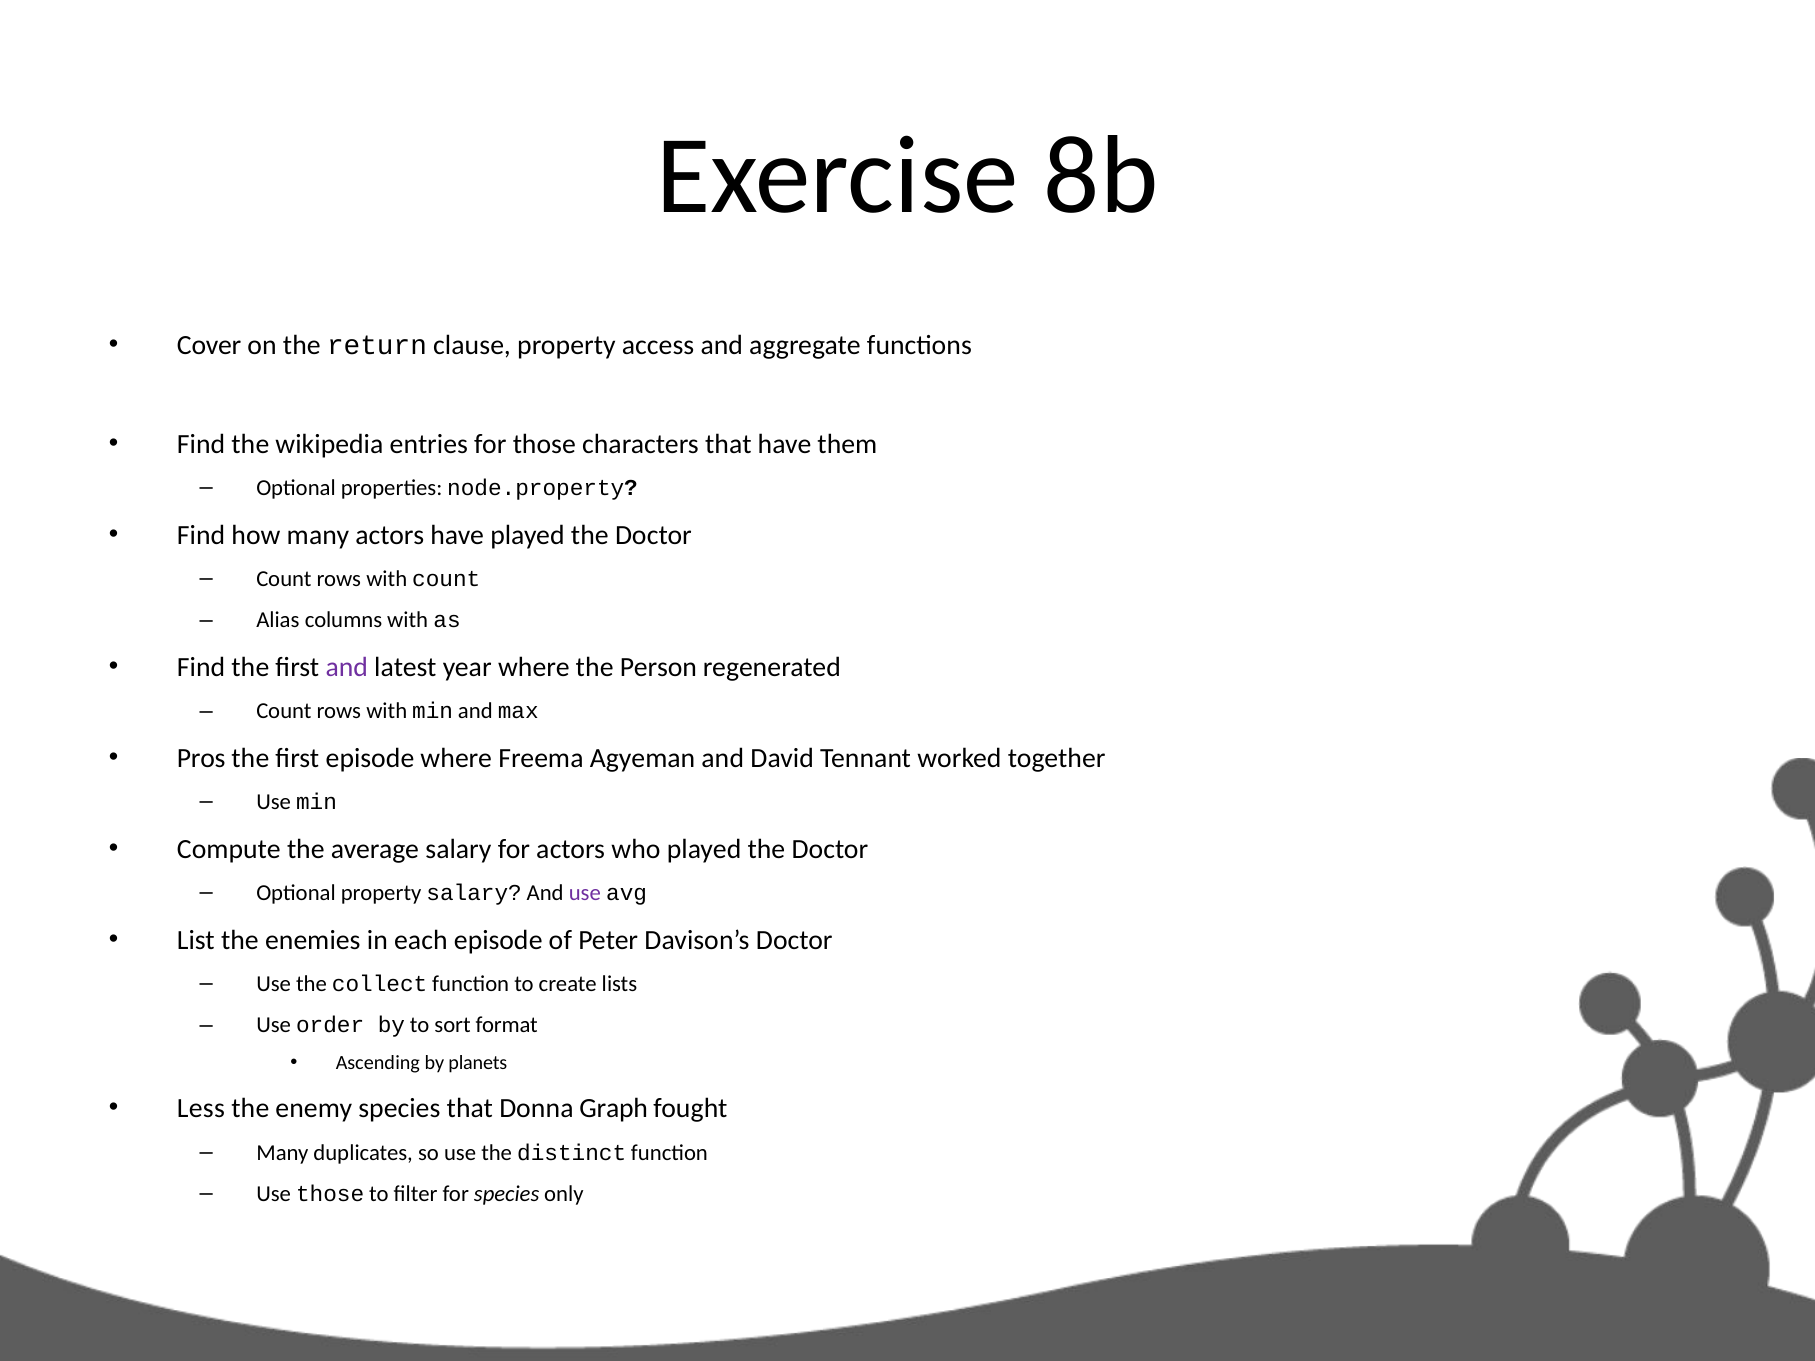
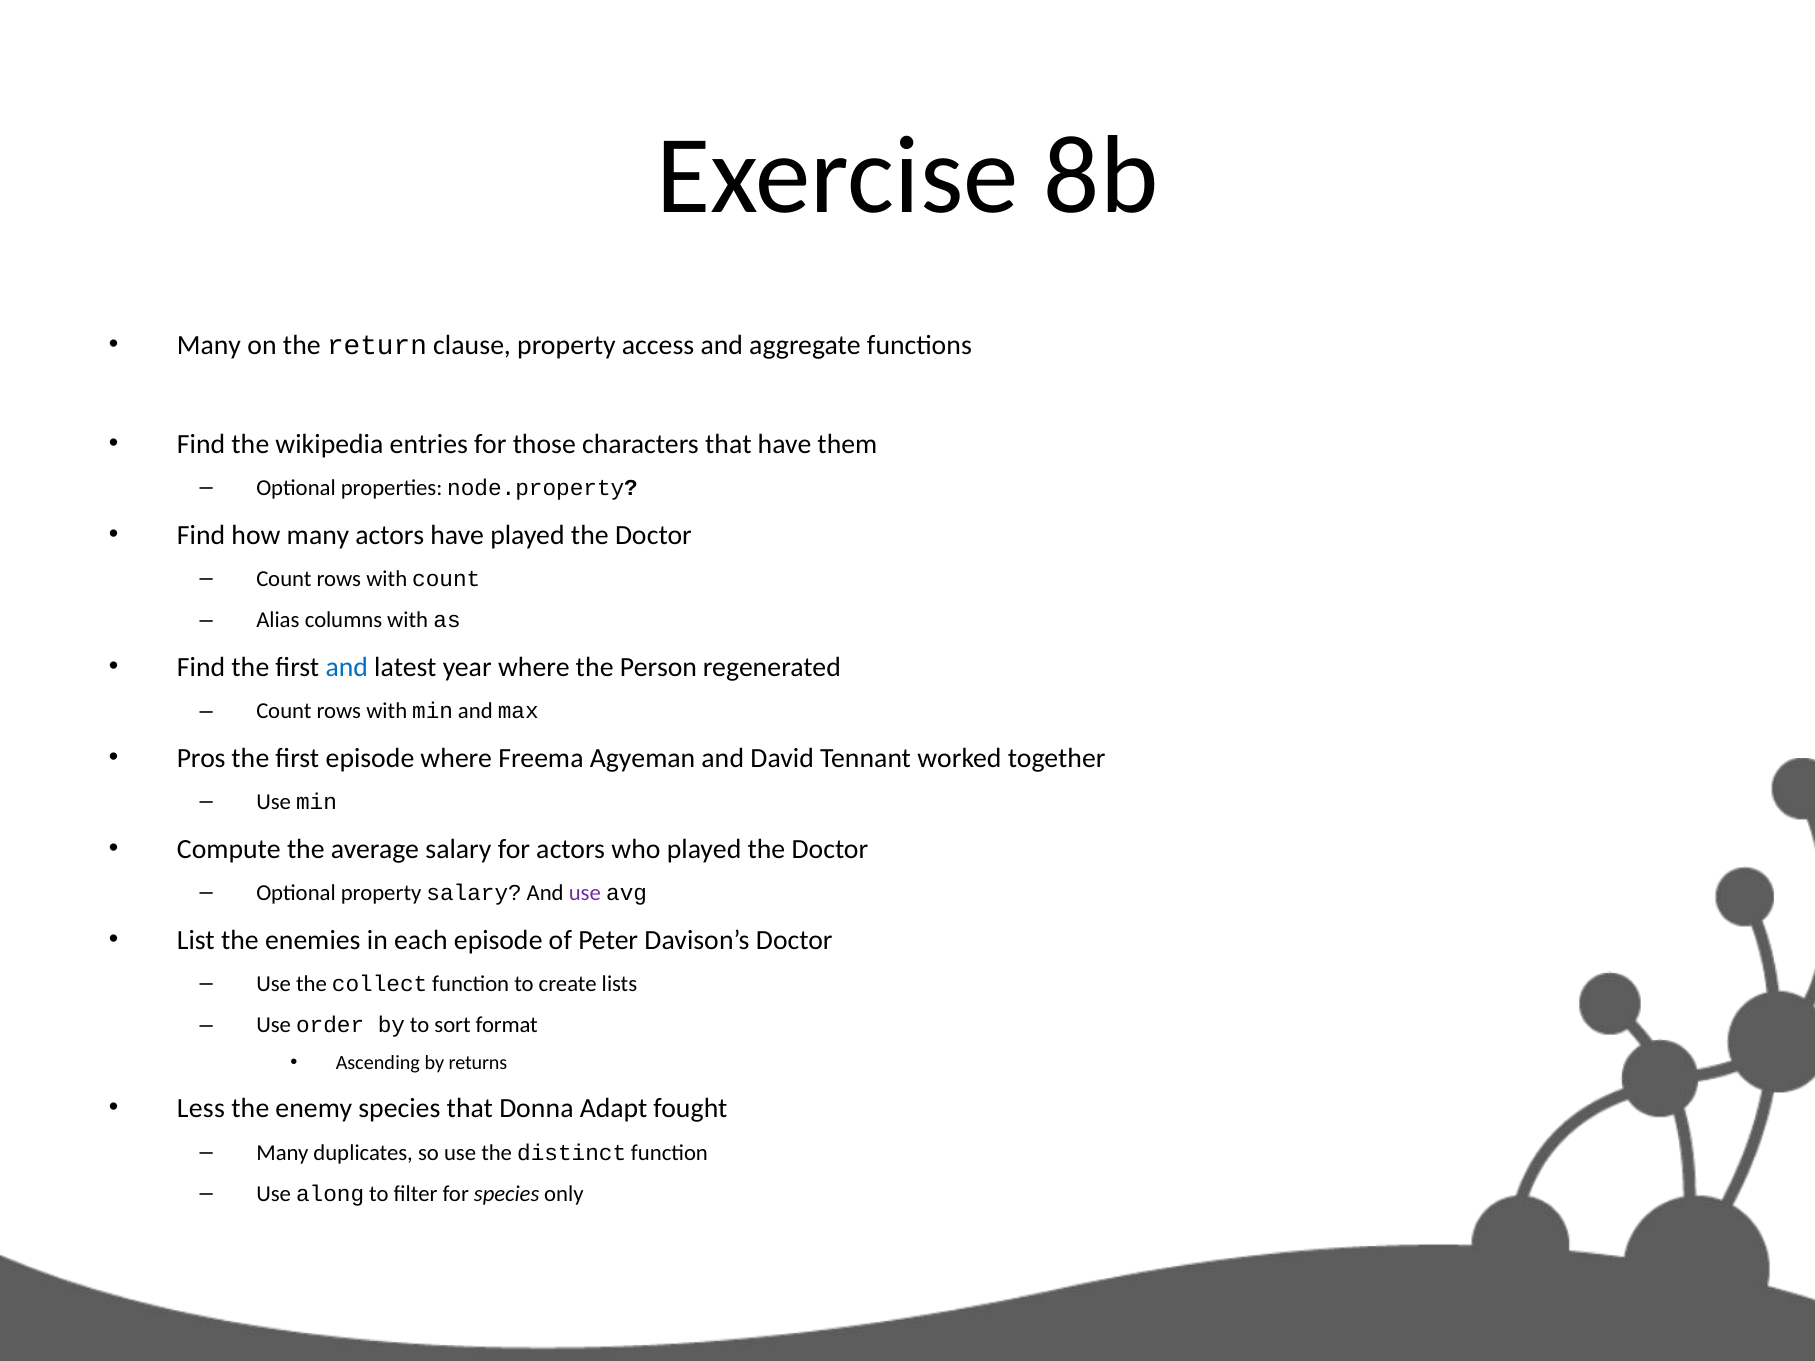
Cover: Cover -> Many (209, 345)
and colour: purple -> blue (347, 667)
planets: planets -> returns (478, 1063)
Graph: Graph -> Adapt (614, 1109)
Use those: those -> along (330, 1194)
